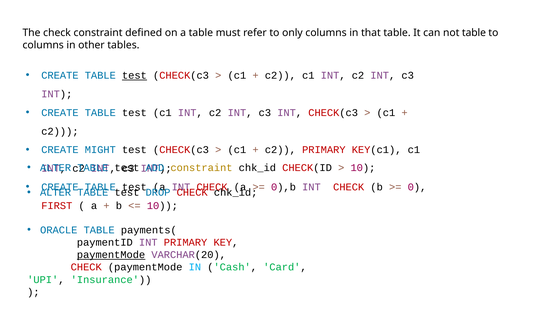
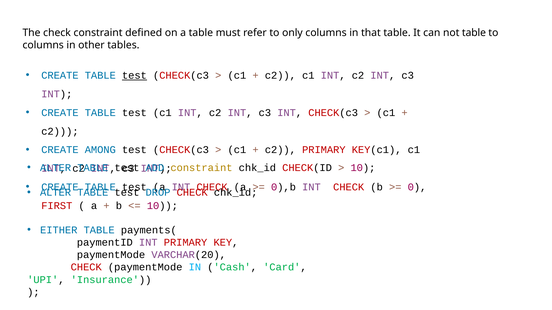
MIGHT: MIGHT -> AMONG (100, 150)
ORACLE: ORACLE -> EITHER (59, 230)
paymentMode underline: present -> none (111, 255)
